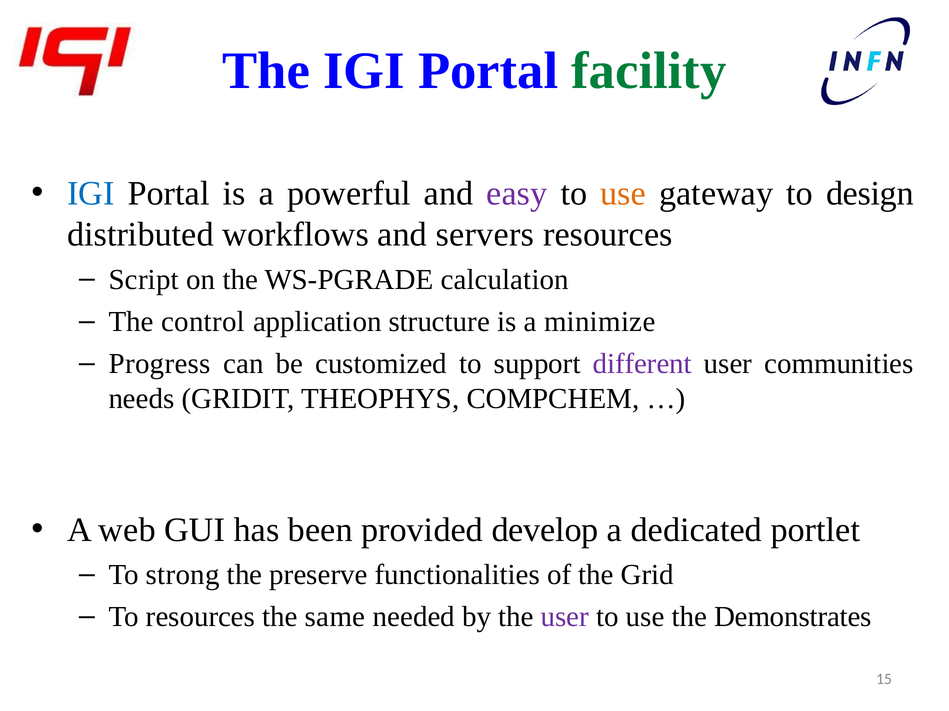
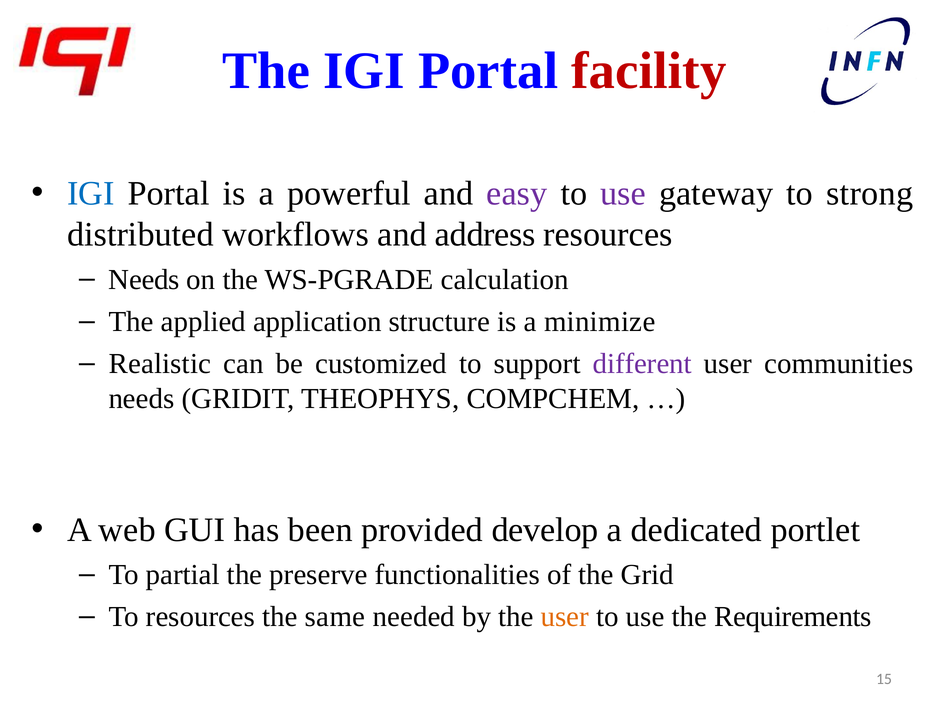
facility colour: green -> red (649, 71)
use colour: orange -> purple (623, 194)
design: design -> strong (870, 194)
servers: servers -> address (485, 235)
Script: Script -> Needs (144, 280)
control: control -> applied (203, 322)
Progress: Progress -> Realistic (160, 364)
strong: strong -> partial (183, 575)
user colour: purple -> orange (565, 618)
Demonstrates: Demonstrates -> Requirements (793, 618)
